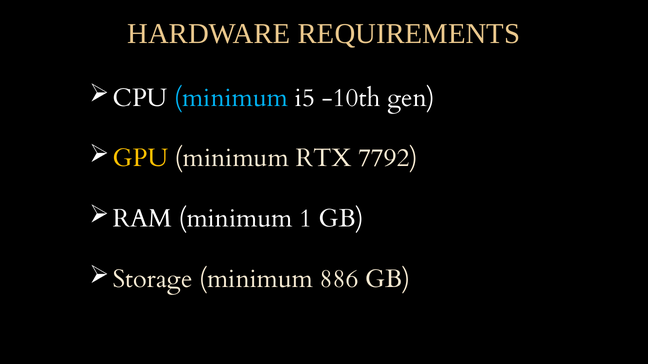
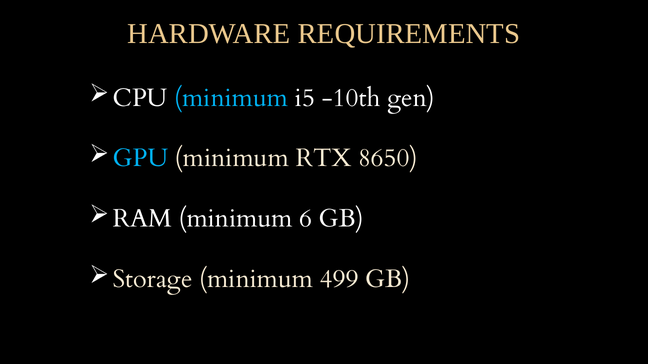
GPU colour: yellow -> light blue (141, 158)
7792: 7792 -> 8650 (388, 158)
1: 1 -> 6 (306, 219)
886: 886 -> 499 (339, 279)
